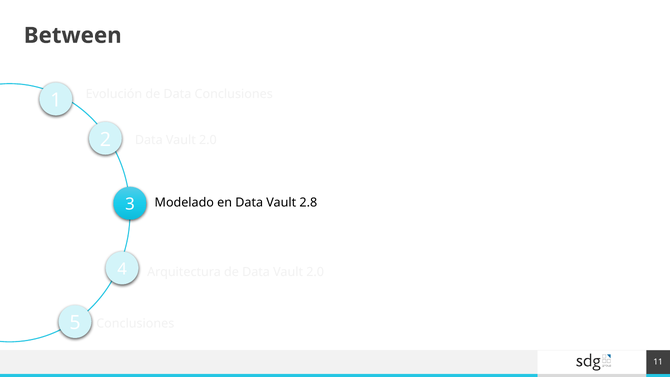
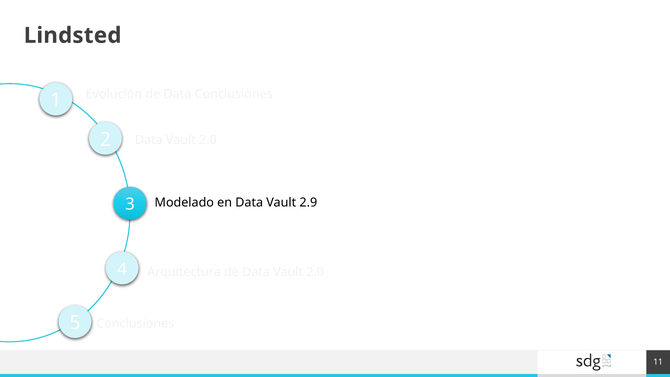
Between: Between -> Lindsted (73, 35)
2.8: 2.8 -> 2.9 (308, 202)
